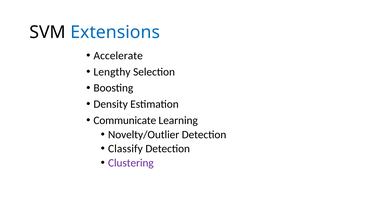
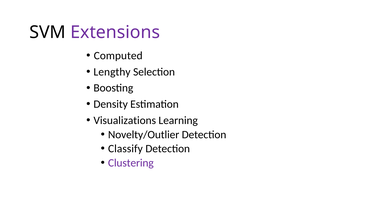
Extensions colour: blue -> purple (115, 32)
Accelerate: Accelerate -> Computed (118, 56)
Communicate: Communicate -> Visualizations (125, 120)
